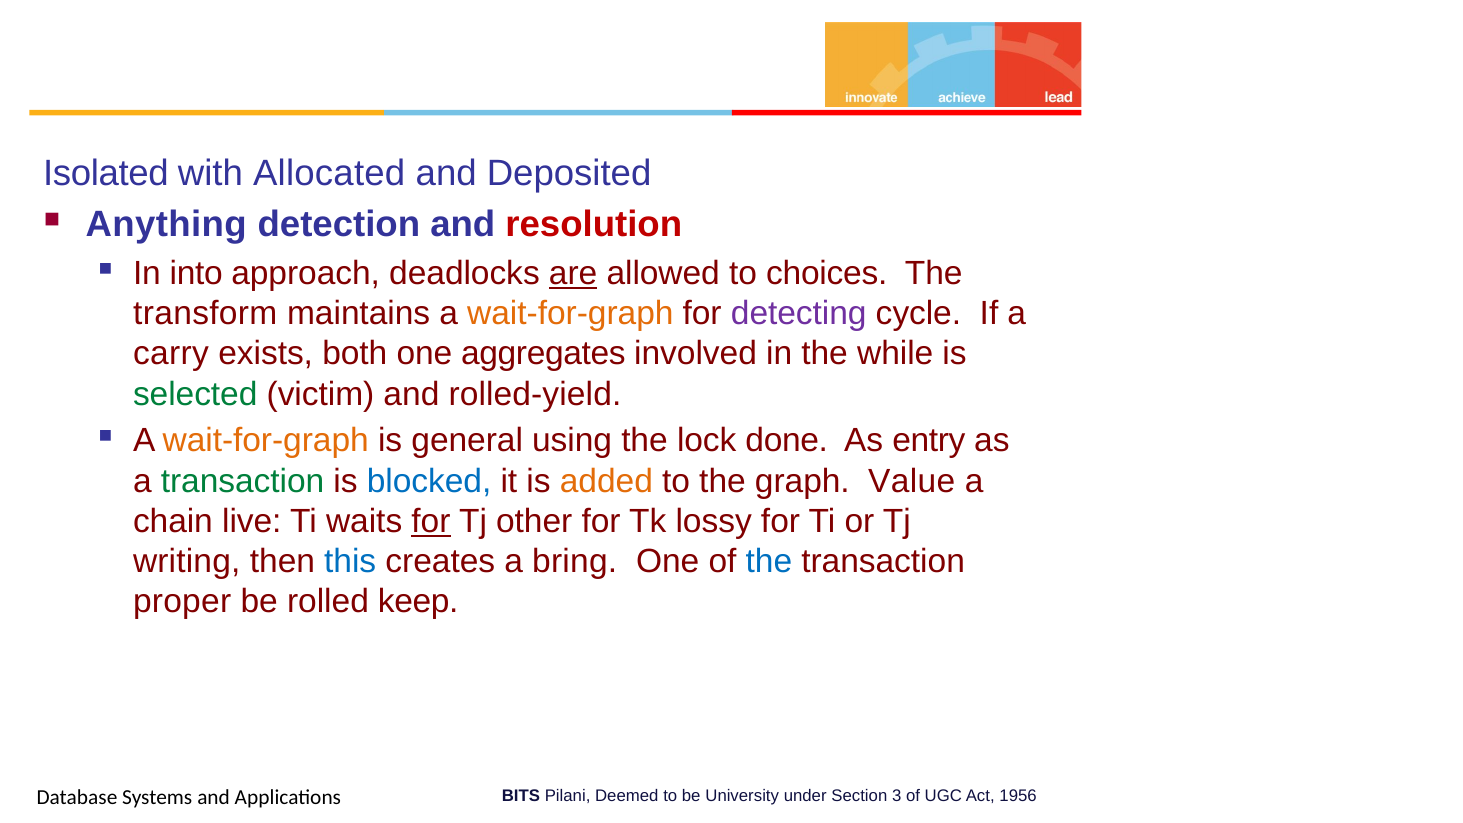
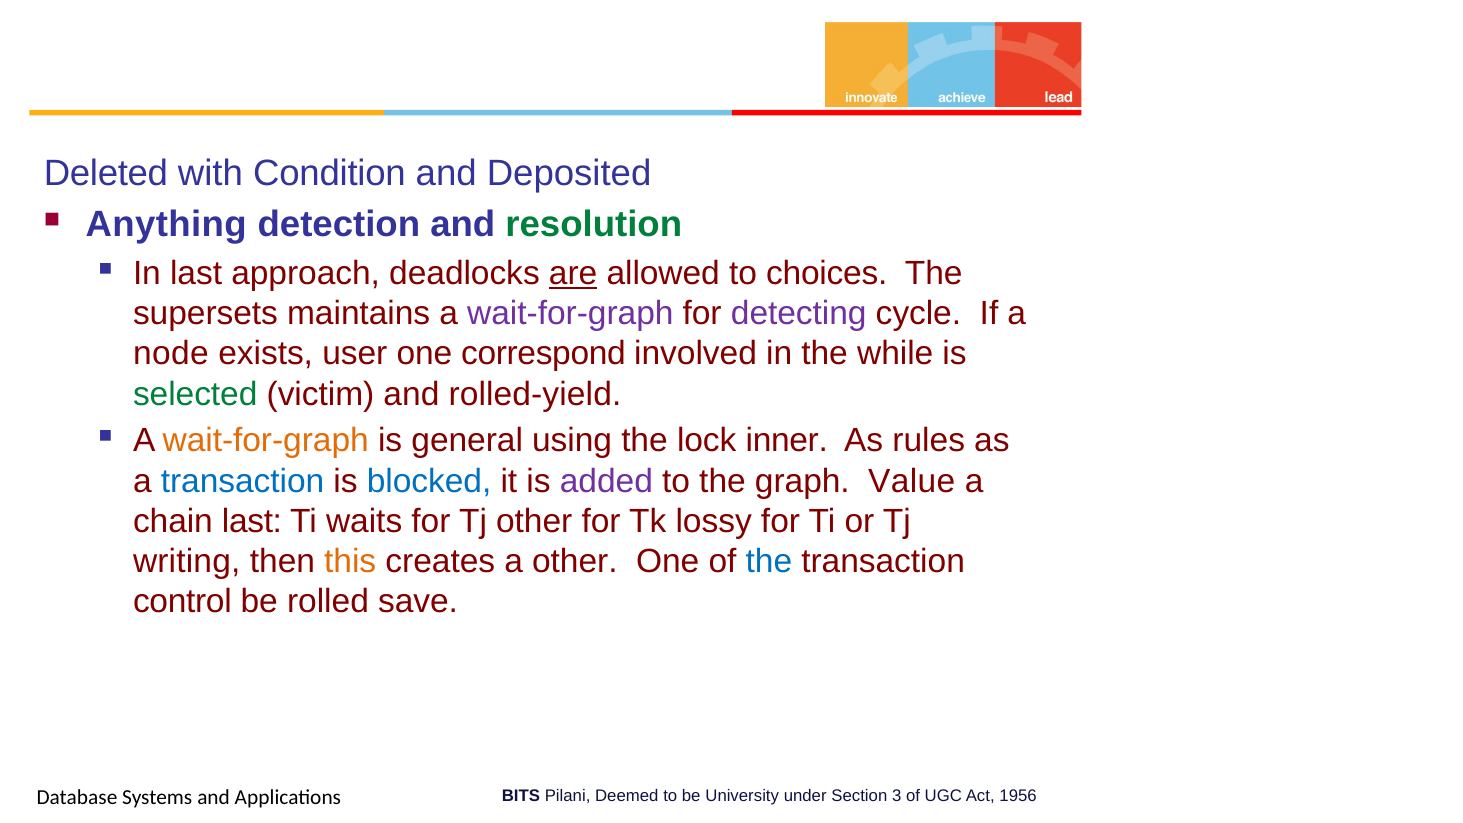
Isolated: Isolated -> Deleted (106, 174)
Allocated: Allocated -> Condition (329, 174)
resolution colour: red -> green (594, 225)
In into: into -> last (196, 273)
transform: transform -> supersets (205, 314)
wait-for-graph colour: orange -> purple (570, 314)
carry: carry -> node (171, 354)
both: both -> user (355, 354)
aggregates: aggregates -> correspond (543, 354)
done: done -> inner (787, 441)
entry: entry -> rules (929, 441)
transaction colour: green -> blue (243, 481)
added colour: orange -> purple (606, 481)
chain live: live -> last (252, 521)
for underline: present -> none (431, 521)
this colour: blue -> orange (350, 562)
a bring: bring -> other (575, 562)
proper: proper -> control (182, 602)
keep: keep -> save (418, 602)
